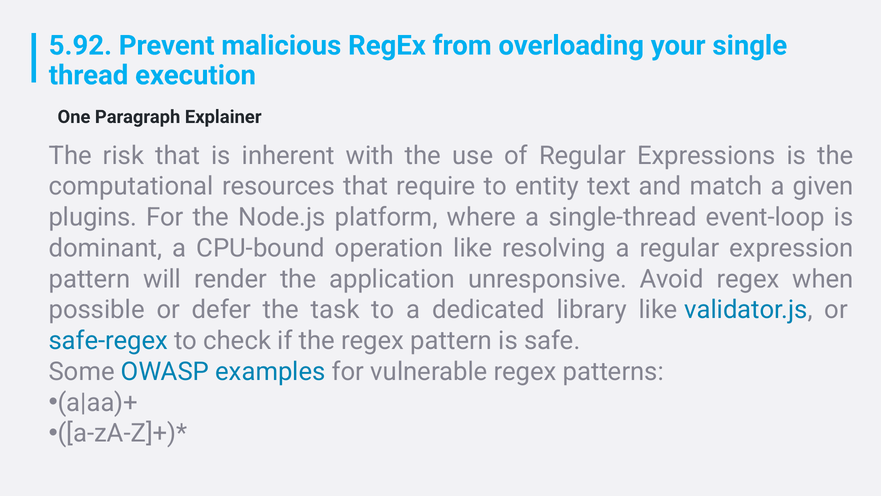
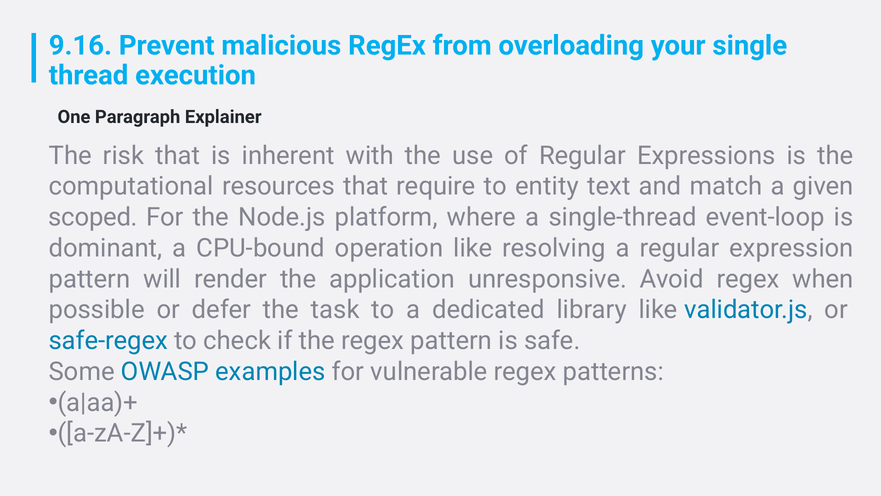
5.92: 5.92 -> 9.16 (80, 45)
plugins: plugins -> scoped (93, 217)
